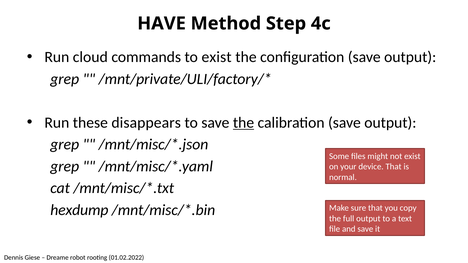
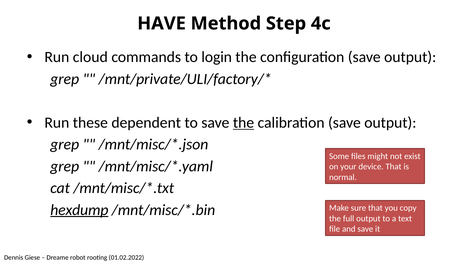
to exist: exist -> login (217, 57)
disappears: disappears -> dependent (146, 123)
hexdump underline: none -> present (79, 210)
